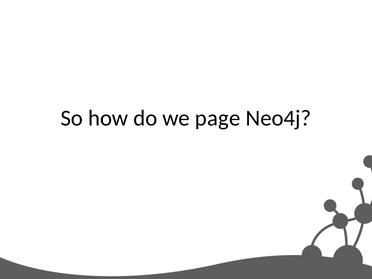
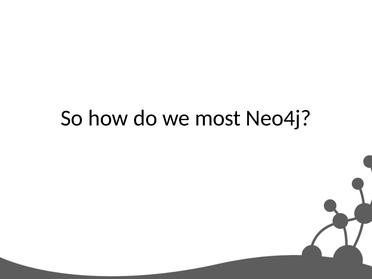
page: page -> most (218, 118)
